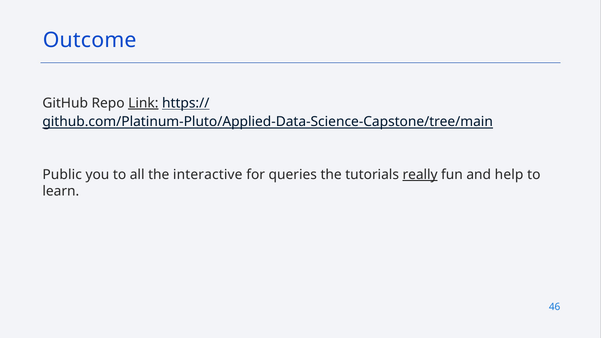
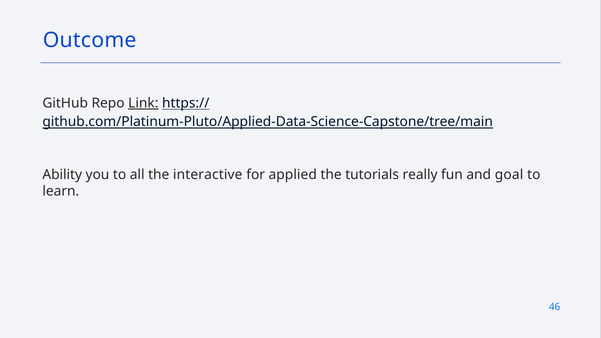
Public: Public -> Ability (62, 175)
queries: queries -> applied (293, 175)
really underline: present -> none (420, 175)
help: help -> goal (509, 175)
